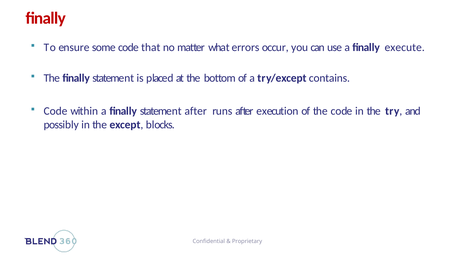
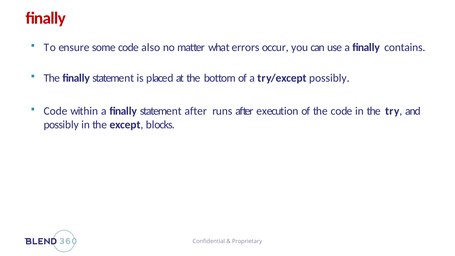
that: that -> also (151, 47)
execute: execute -> contains (405, 47)
try/except contains: contains -> possibly (329, 78)
